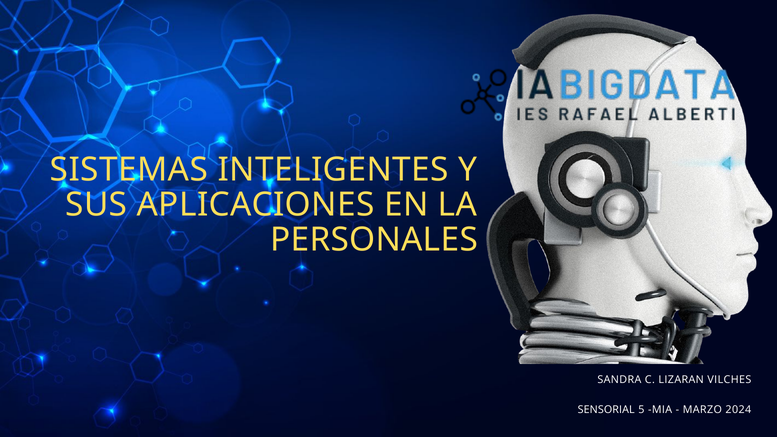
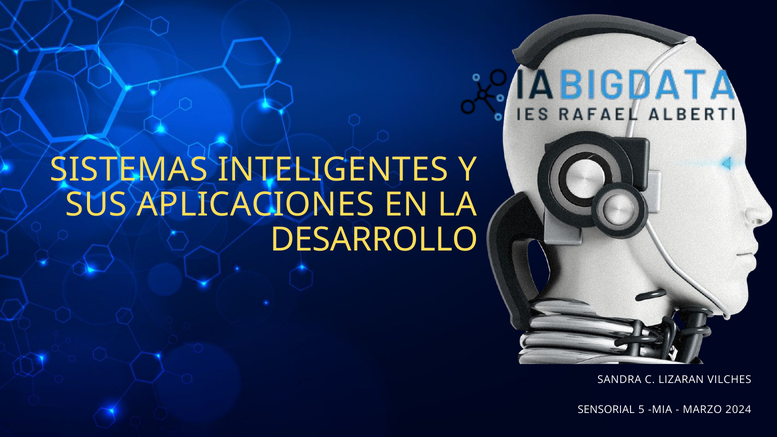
PERSONALES: PERSONALES -> DESARROLLO (374, 240)
